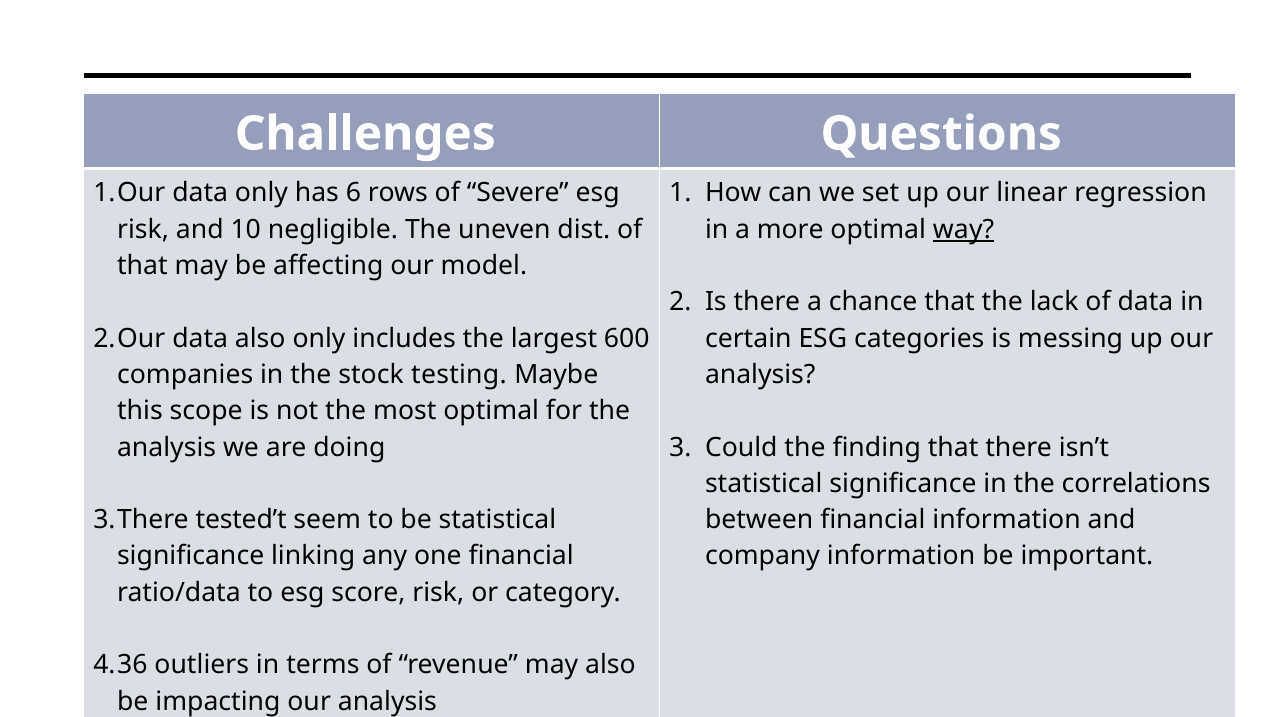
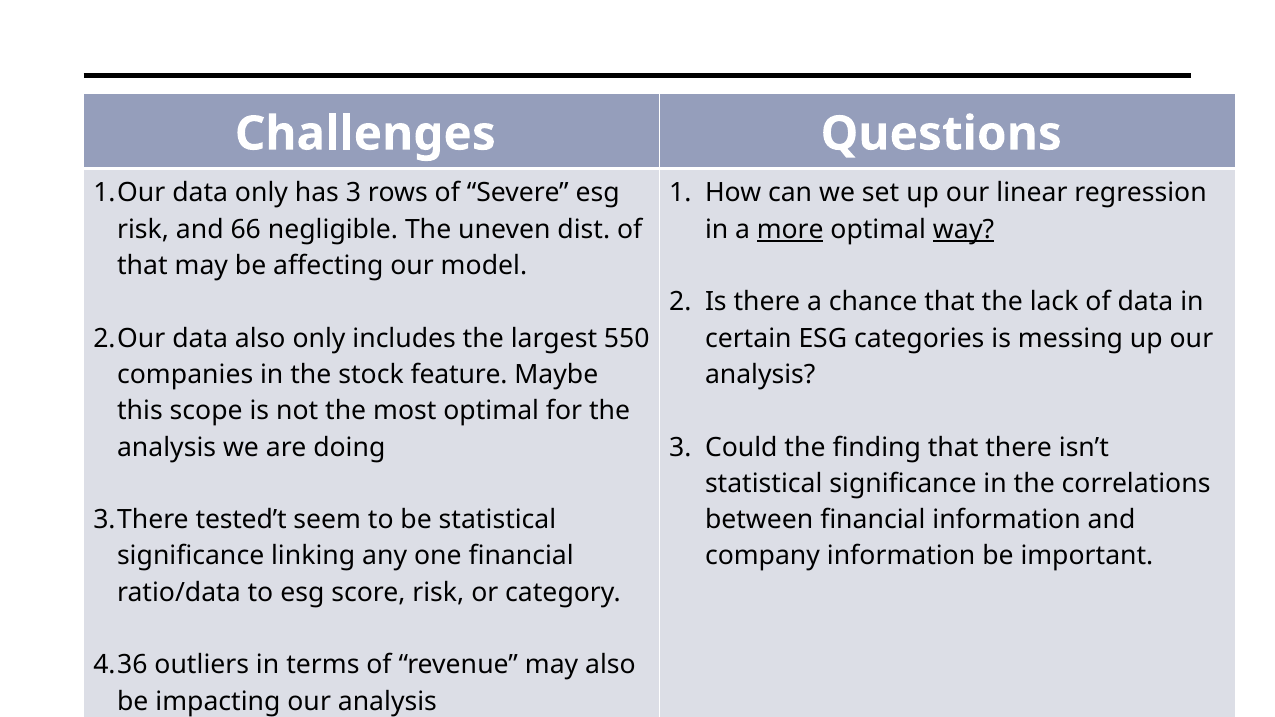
has 6: 6 -> 3 (354, 193)
10: 10 -> 66 (246, 229)
more underline: none -> present (790, 229)
600: 600 -> 550 (627, 338)
testing: testing -> feature (459, 375)
